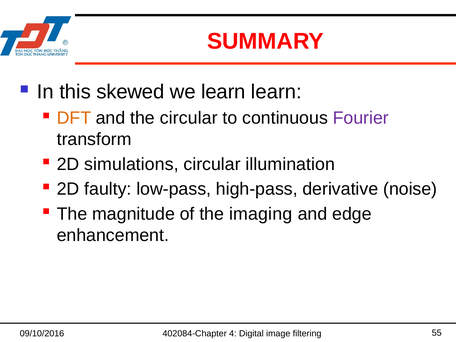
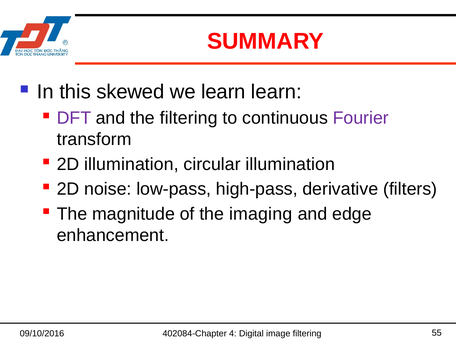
DFT colour: orange -> purple (74, 118)
the circular: circular -> filtering (189, 118)
2D simulations: simulations -> illumination (132, 164)
faulty: faulty -> noise (108, 189)
noise: noise -> filters (410, 189)
